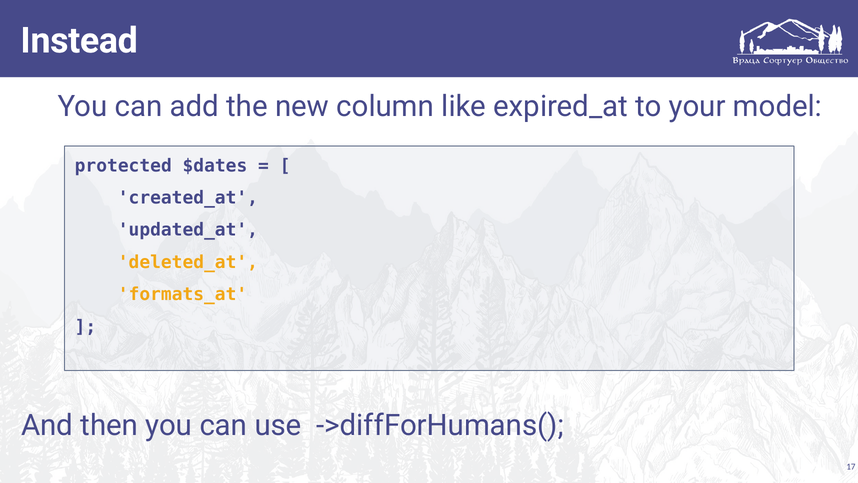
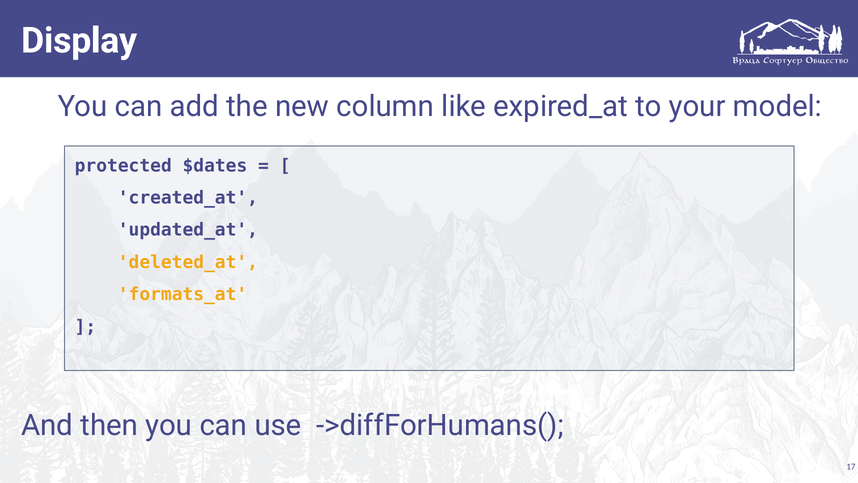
Instead: Instead -> Display (79, 41)
